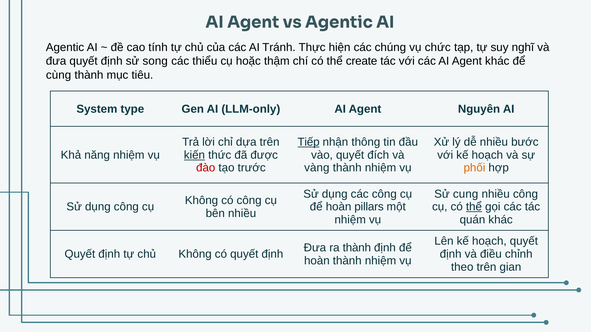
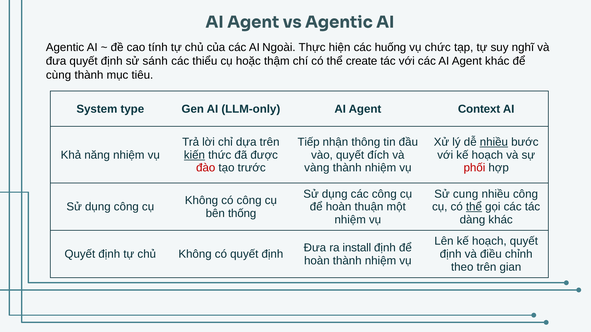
Tránh: Tránh -> Ngoài (279, 47)
chúng: chúng -> huống (390, 47)
song: song -> sánh (155, 61)
Nguyên: Nguyên -> Context (479, 109)
Tiếp underline: present -> none (309, 142)
nhiều underline: none -> present (494, 142)
phối colour: orange -> red (474, 168)
pillars: pillars -> thuận (369, 207)
bên nhiều: nhiều -> thống (242, 214)
quán: quán -> dàng (472, 220)
ra thành: thành -> install (357, 248)
